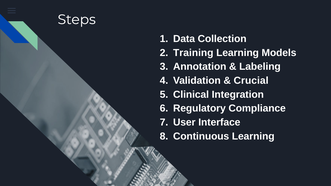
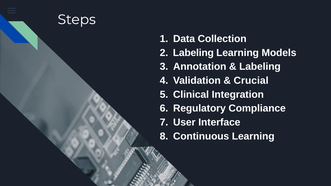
Training: Training -> Labeling (193, 53)
